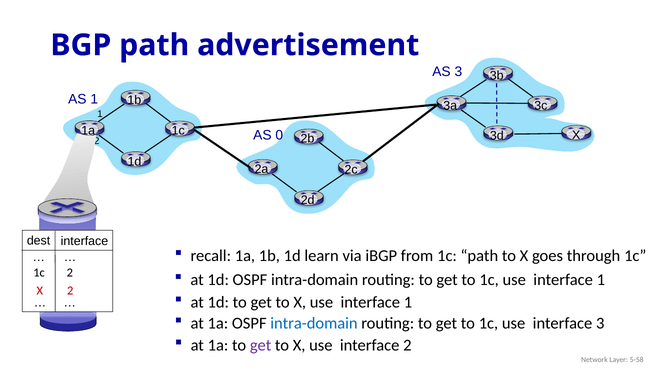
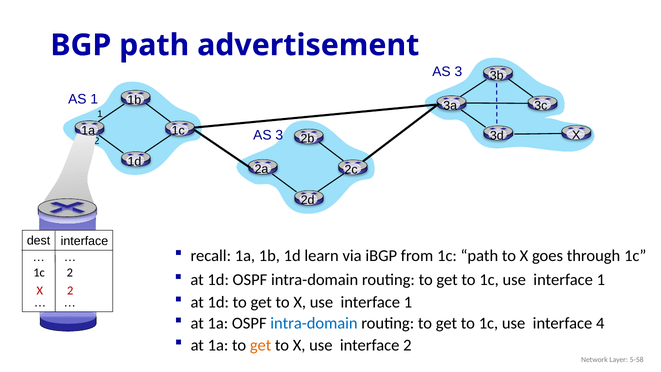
0: 0 -> 3 (279, 135)
interface 3: 3 -> 4 (600, 323)
get colour: purple -> orange (261, 345)
